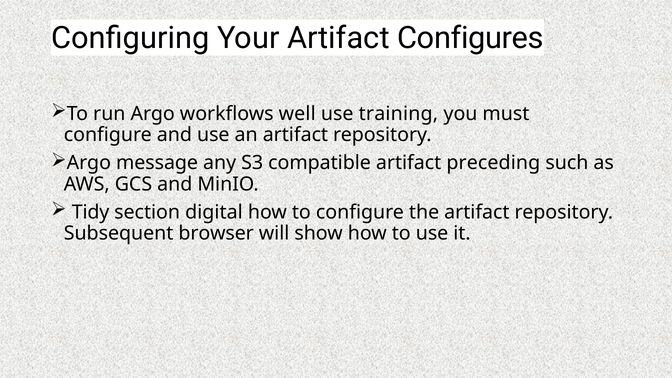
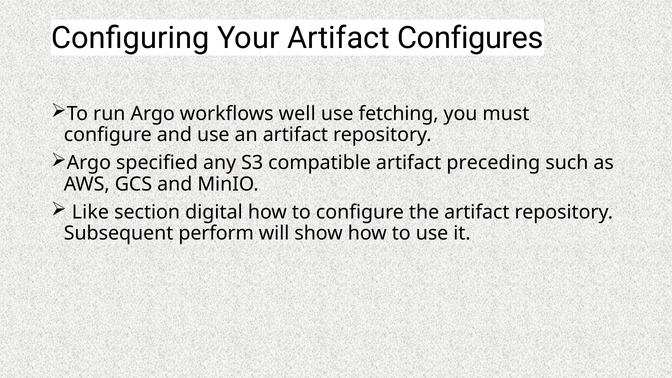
training: training -> fetching (399, 114)
message: message -> specified (157, 163)
Tidy: Tidy -> Like (90, 212)
browser: browser -> perform (216, 233)
